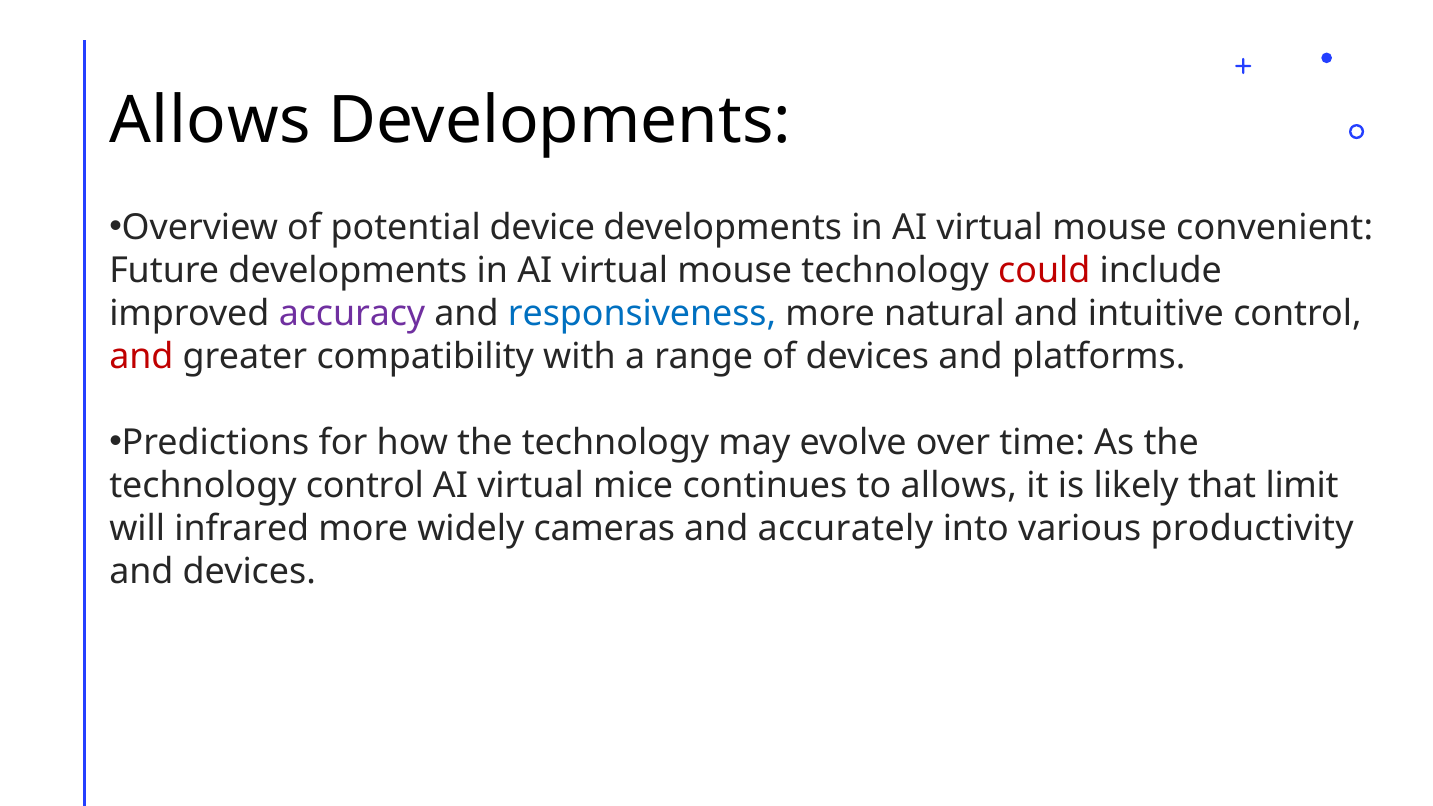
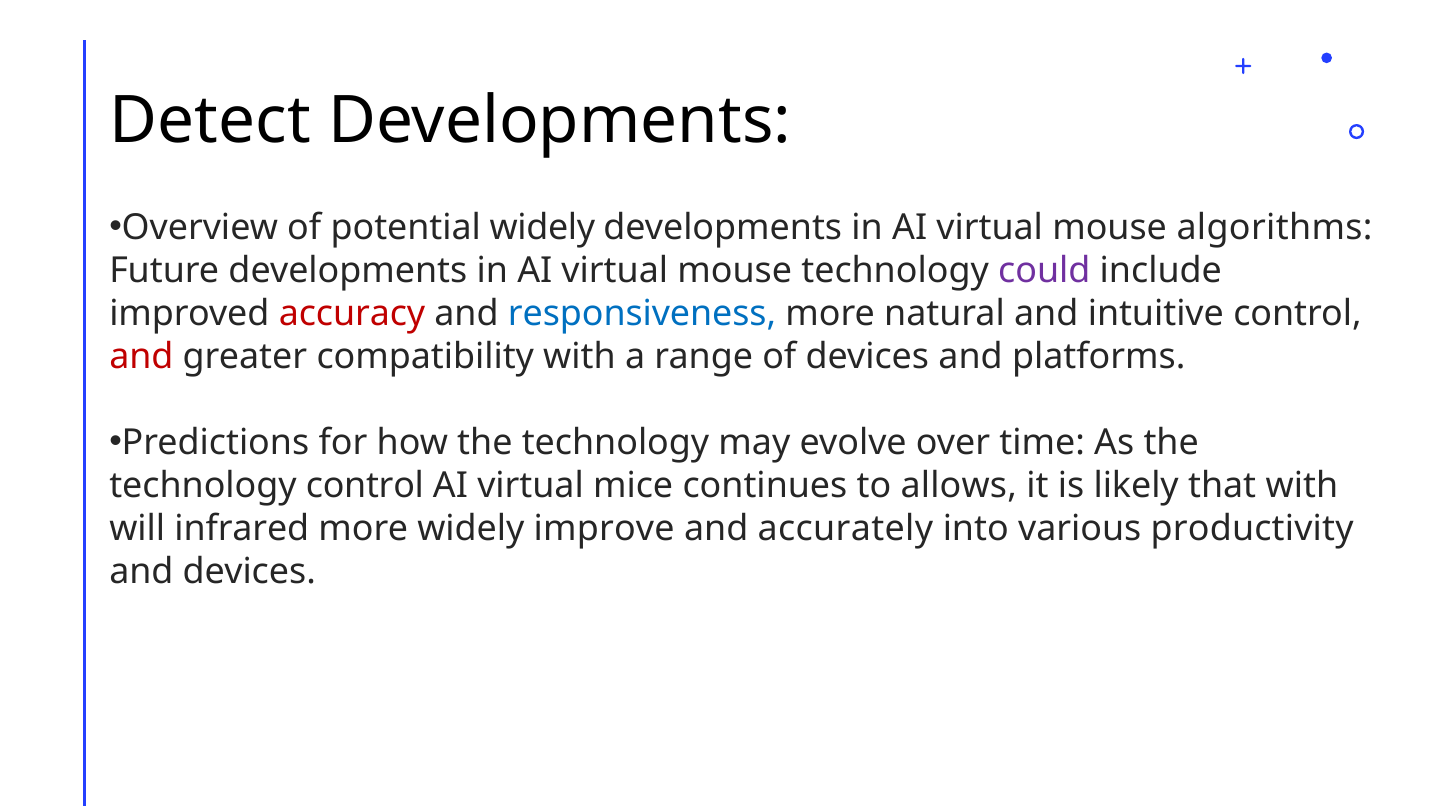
Allows: Allows -> Detect (210, 120)
potential device: device -> widely (542, 228)
convenient: convenient -> algorithms (1275, 228)
could colour: red -> purple (1044, 271)
accuracy colour: purple -> red (352, 314)
that limit: limit -> with (1302, 486)
cameras: cameras -> improve (604, 529)
